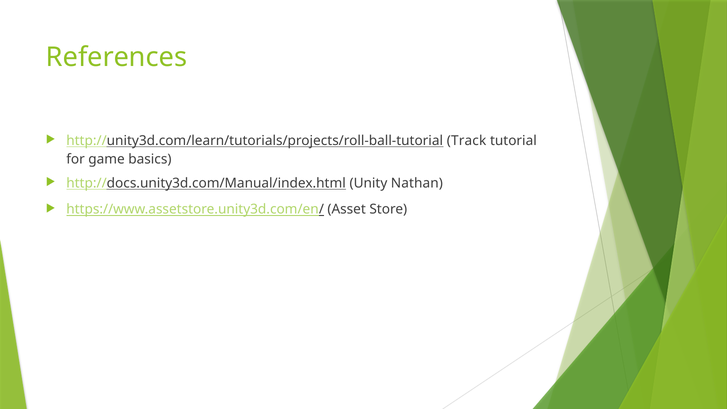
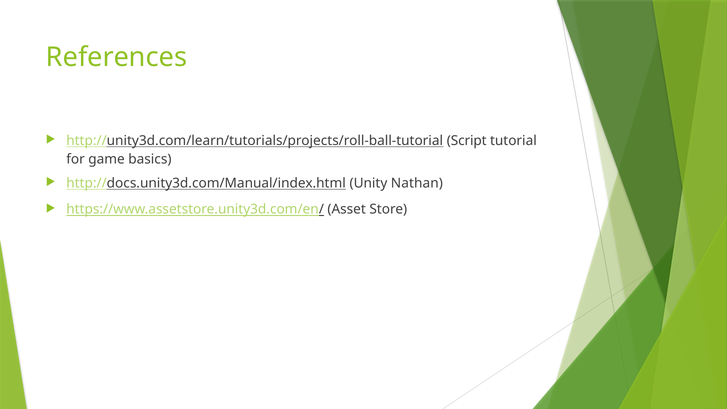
Track: Track -> Script (467, 141)
